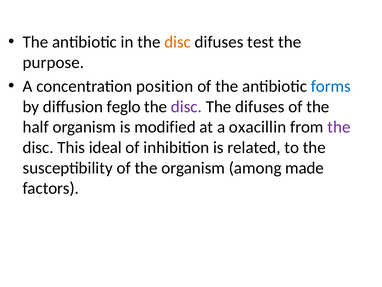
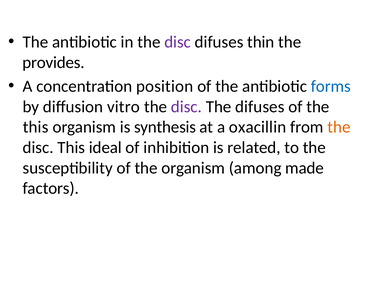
disc colour: orange -> purple (178, 42)
test: test -> thin (261, 42)
purpose: purpose -> provides (54, 62)
feglo: feglo -> vitro (123, 106)
half: half -> this (36, 127)
modified: modified -> synthesis (165, 127)
the colour: purple -> orange (339, 127)
